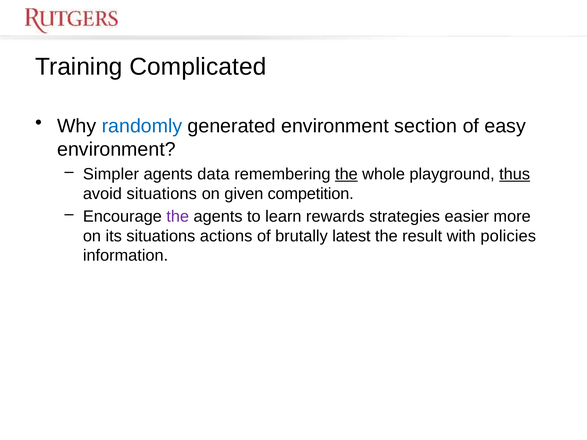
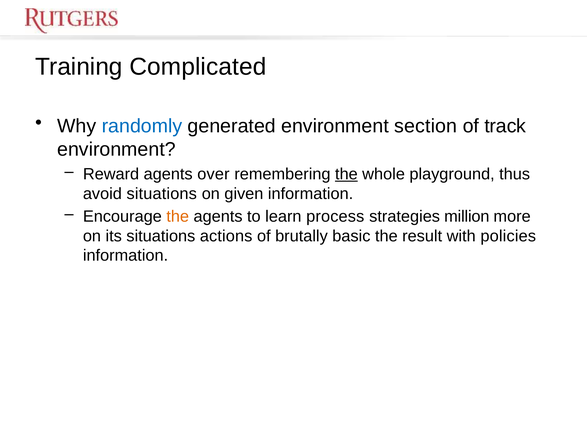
easy: easy -> track (505, 126)
Simpler: Simpler -> Reward (111, 174)
data: data -> over (213, 174)
thus underline: present -> none (515, 174)
given competition: competition -> information (311, 194)
the colour: purple -> orange (178, 217)
rewards: rewards -> process (335, 217)
easier: easier -> million (467, 217)
latest: latest -> basic (351, 236)
